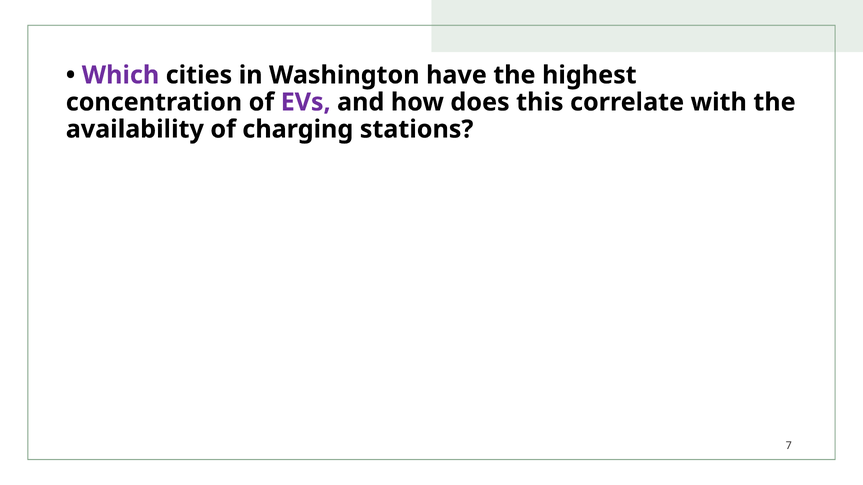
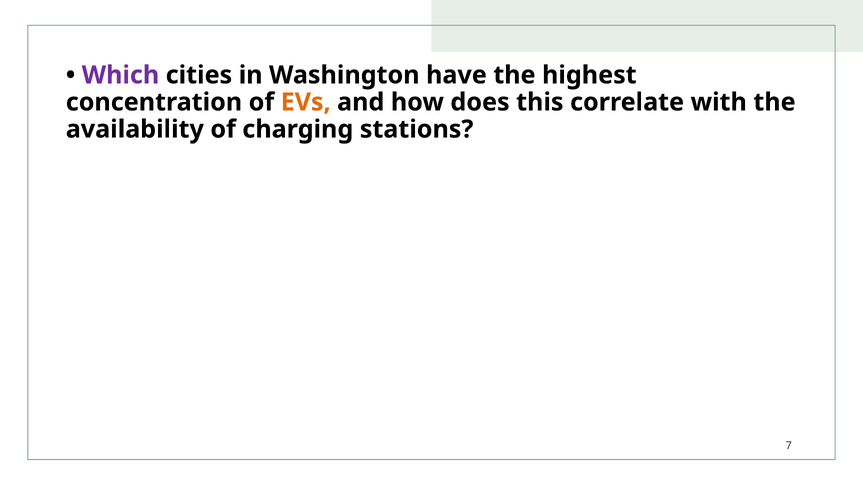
EVs colour: purple -> orange (306, 102)
